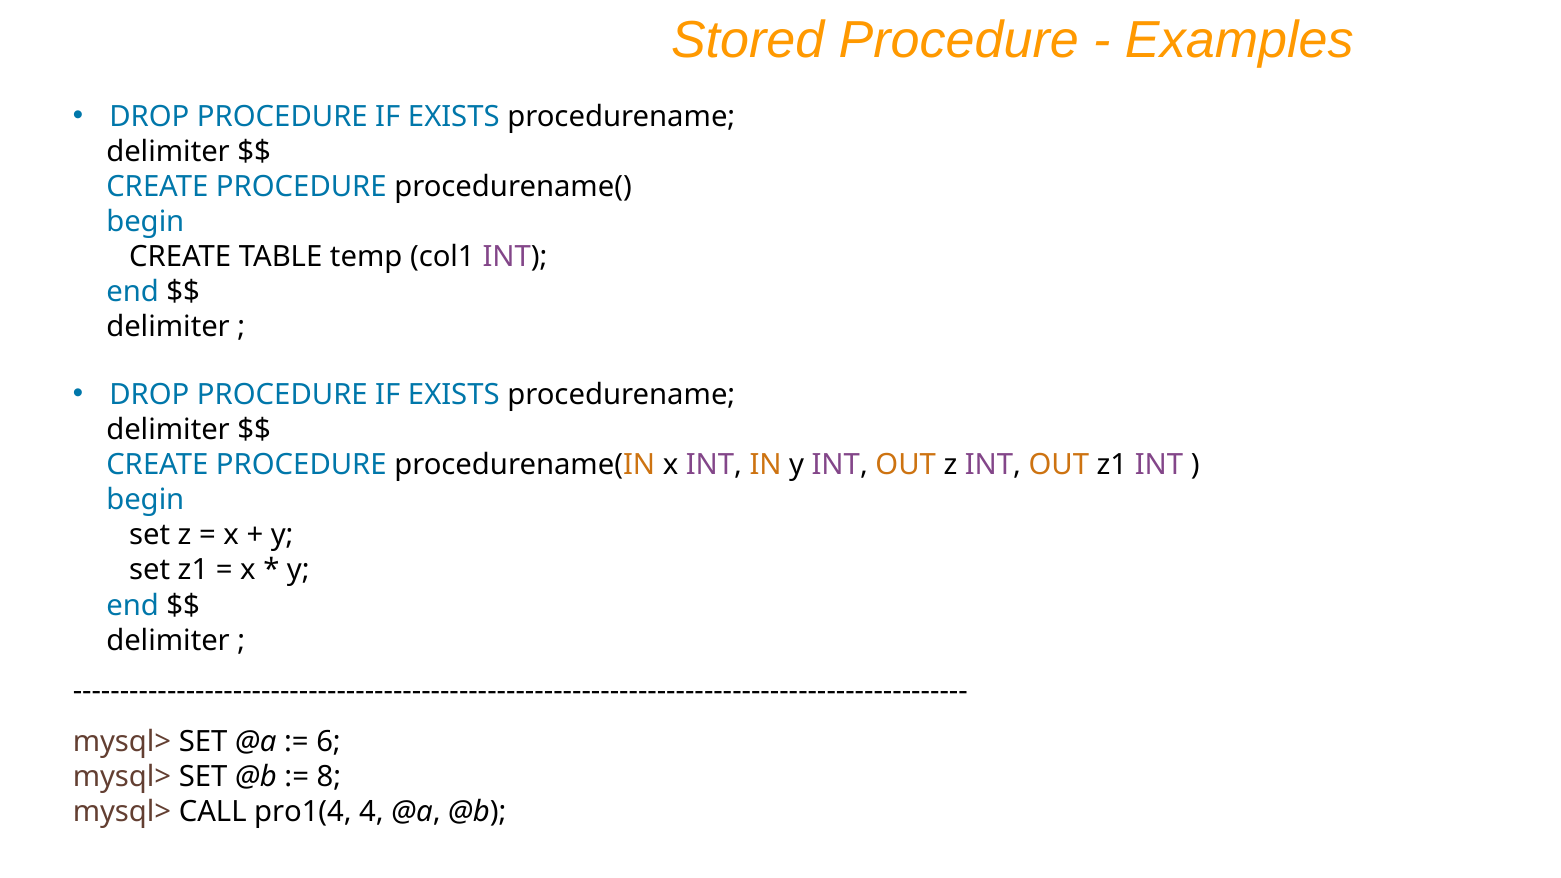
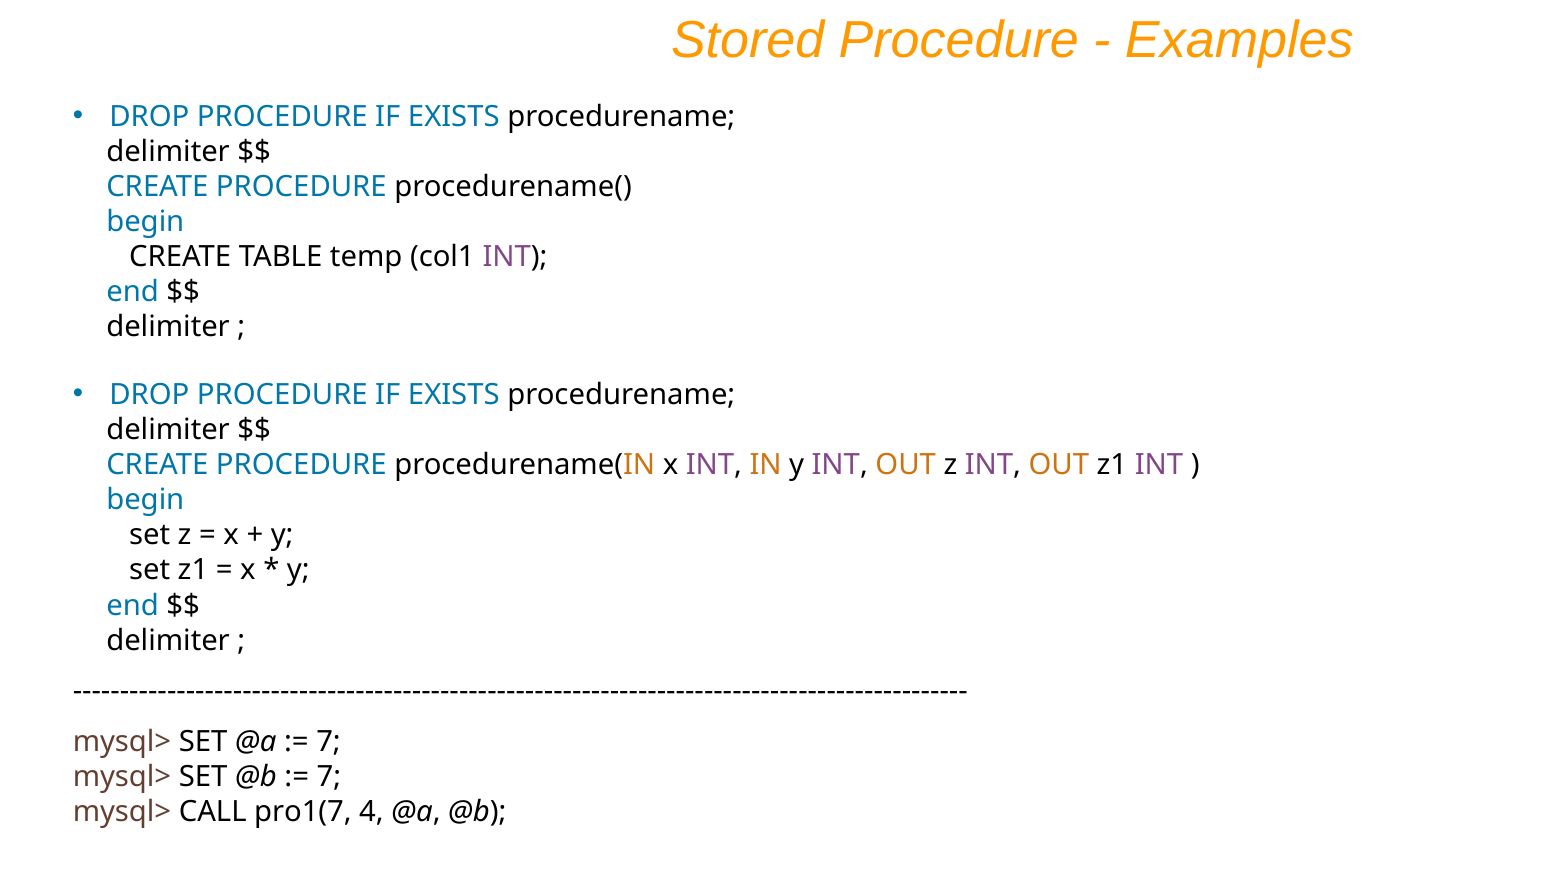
6: 6 -> 7 (329, 742)
8: 8 -> 7 (329, 777)
pro1(4: pro1(4 -> pro1(7 (303, 812)
